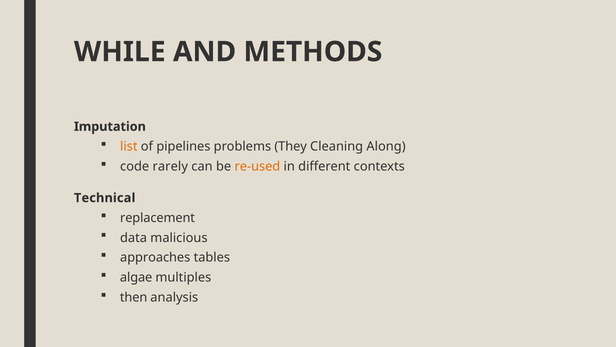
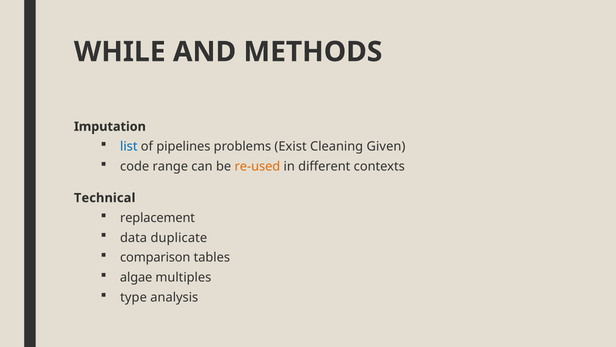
list colour: orange -> blue (129, 146)
They: They -> Exist (291, 146)
Along: Along -> Given (386, 146)
rarely: rarely -> range (170, 166)
malicious: malicious -> duplicate (179, 237)
approaches: approaches -> comparison (155, 257)
then: then -> type (134, 297)
